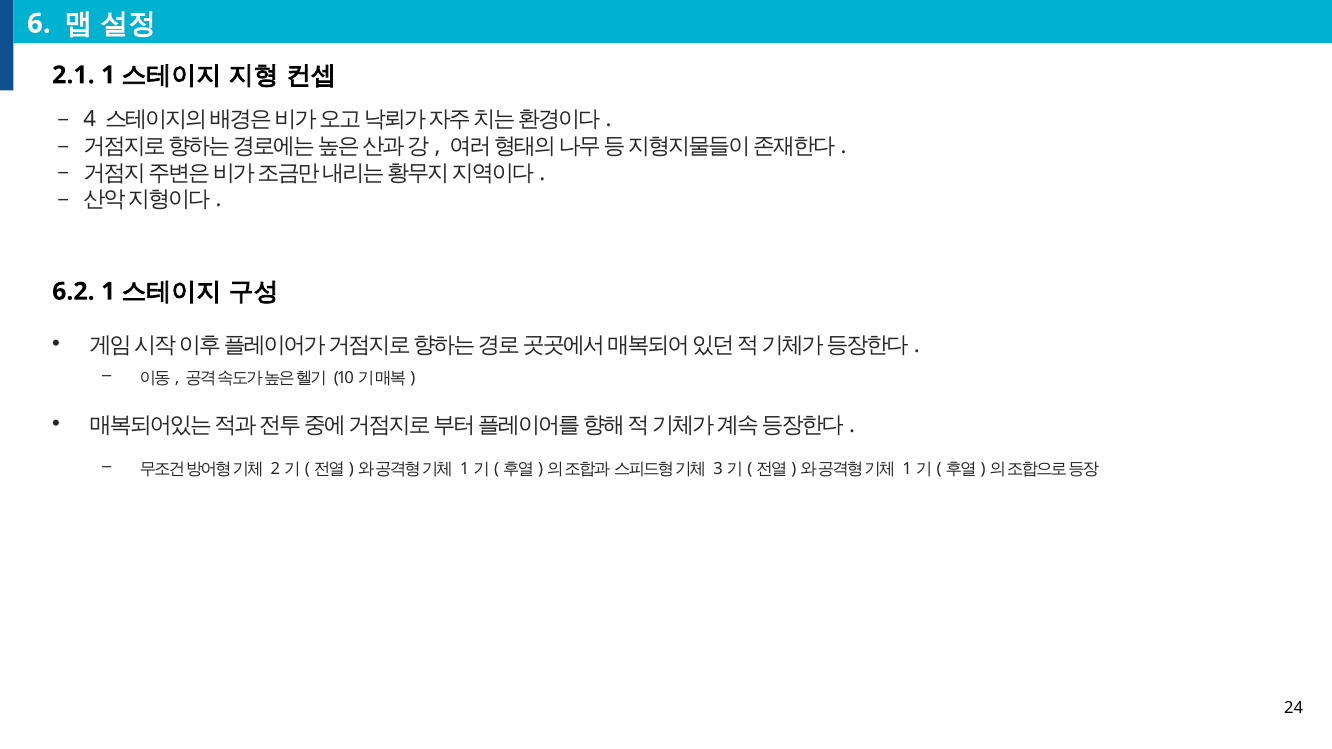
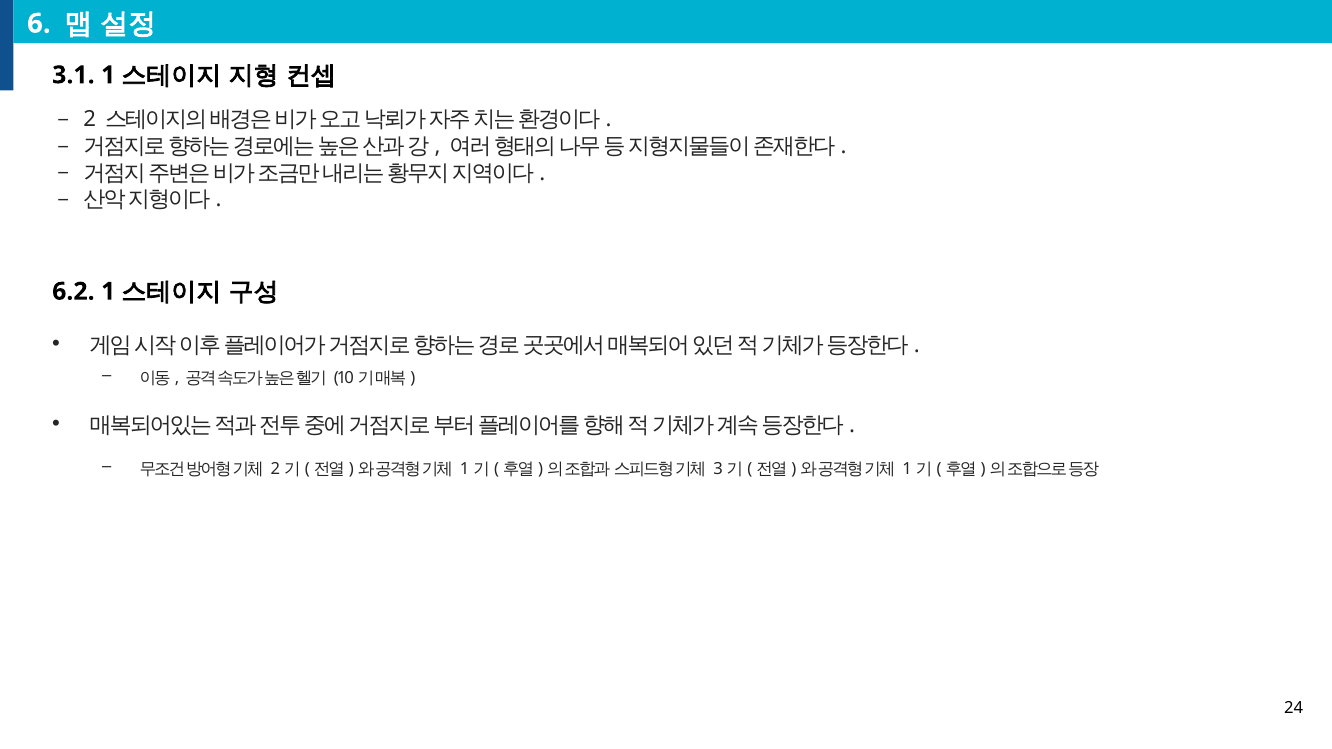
2.1: 2.1 -> 3.1 (73, 75)
4: 4 -> 2 (90, 120)
